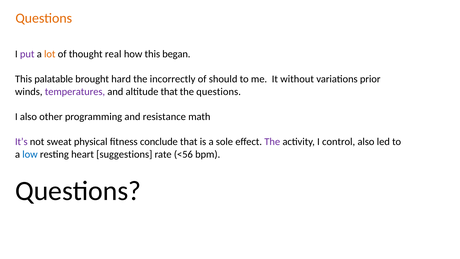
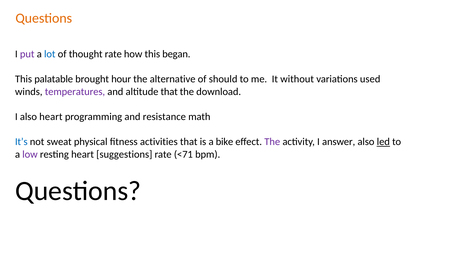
lot colour: orange -> blue (50, 54)
thought real: real -> rate (113, 54)
hard: hard -> hour (121, 79)
incorrectly: incorrectly -> alternative (173, 79)
prior: prior -> used (370, 79)
the questions: questions -> download (219, 92)
also other: other -> heart (51, 117)
It’s colour: purple -> blue (21, 142)
conclude: conclude -> activities (159, 142)
sole: sole -> bike (224, 142)
control: control -> answer (339, 142)
led underline: none -> present (383, 142)
low colour: blue -> purple (30, 154)
<56: <56 -> <71 (183, 154)
